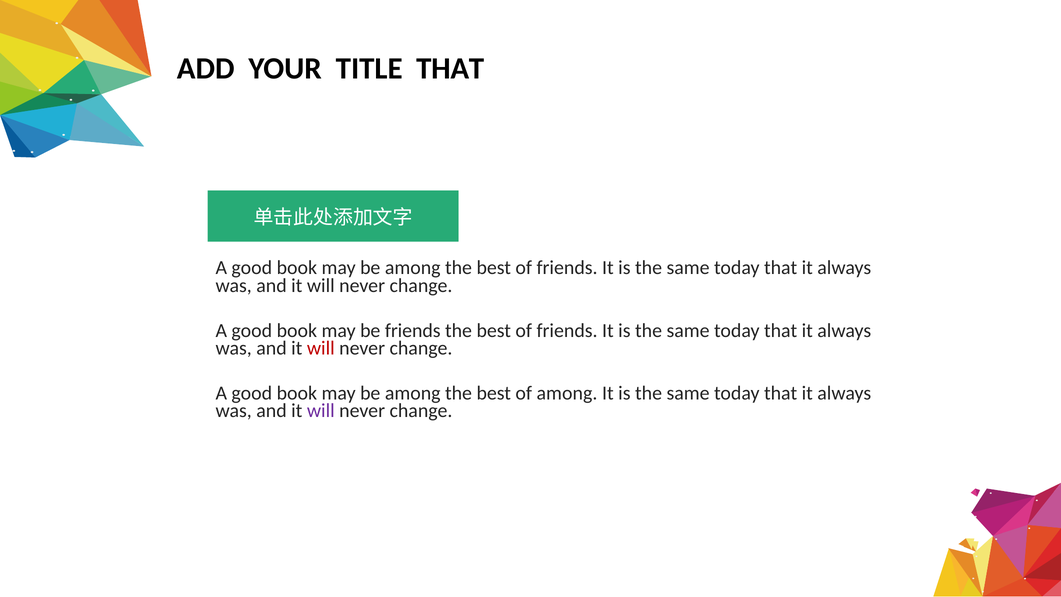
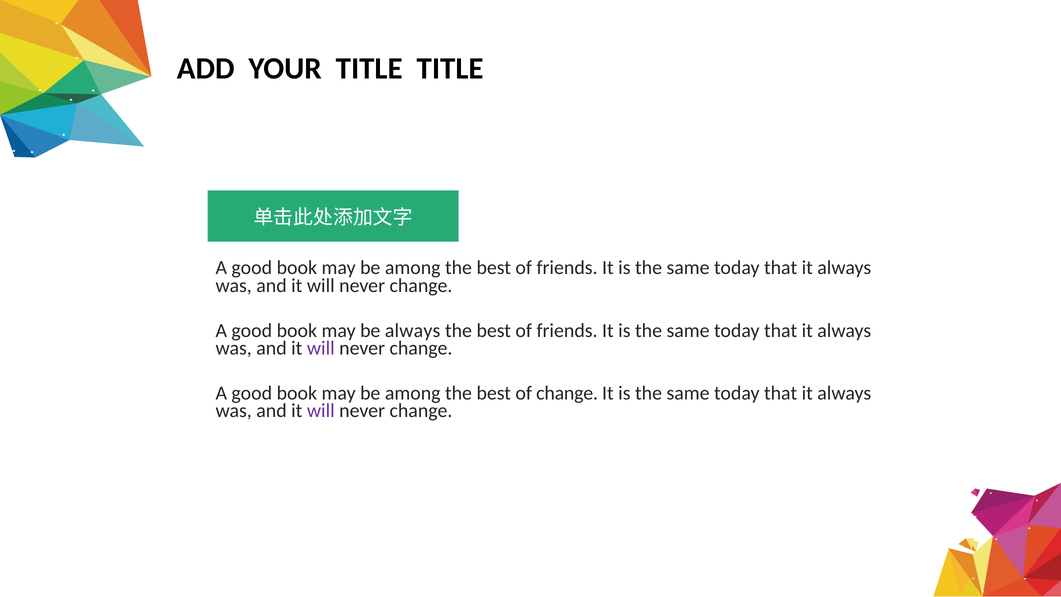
TITLE THAT: THAT -> TITLE (450, 69)
be friends: friends -> always (413, 330)
will colour: red -> purple (321, 348)
of among: among -> change (567, 393)
